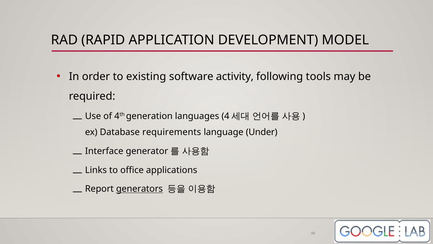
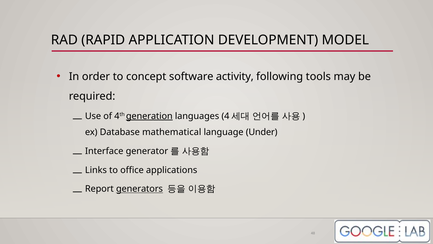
existing: existing -> concept (146, 77)
generation underline: none -> present (149, 116)
requirements: requirements -> mathematical (172, 132)
